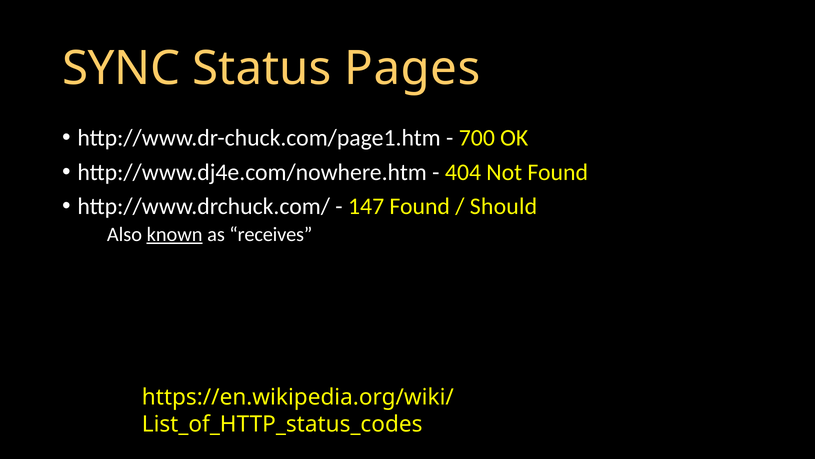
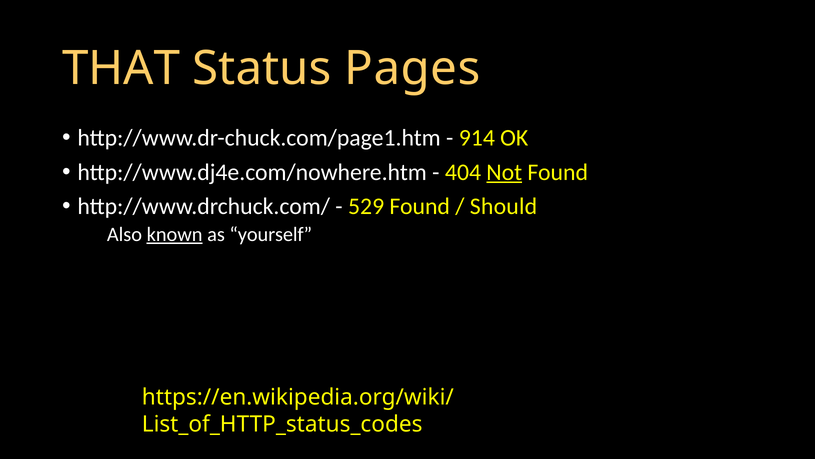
SYNC: SYNC -> THAT (121, 68)
700: 700 -> 914 (477, 138)
Not underline: none -> present (504, 172)
147: 147 -> 529 (366, 206)
receives: receives -> yourself (271, 234)
